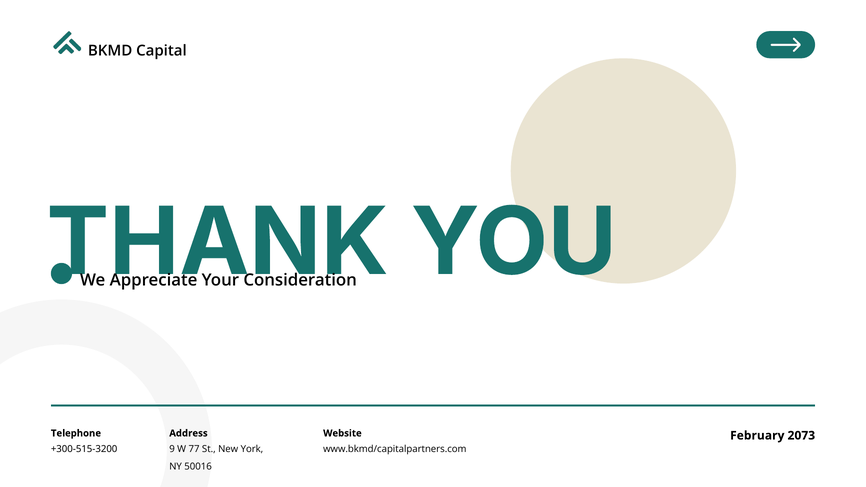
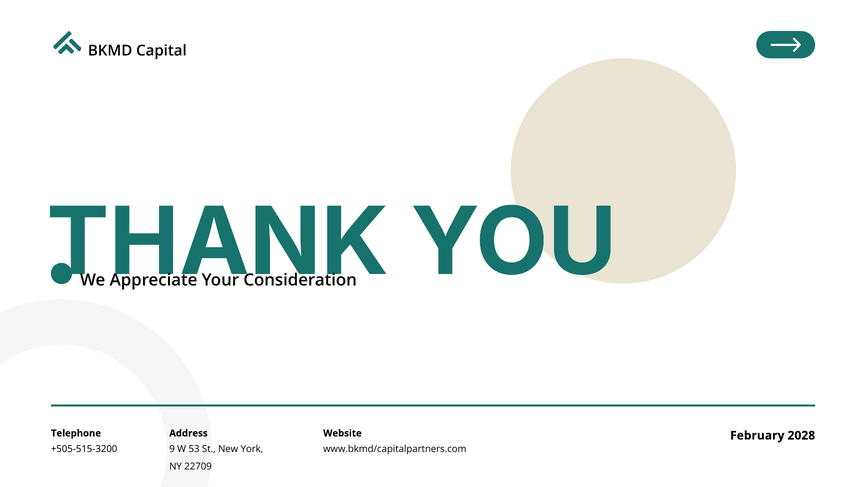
2073: 2073 -> 2028 (801, 436)
77: 77 -> 53 (194, 449)
+300-515-3200: +300-515-3200 -> +505-515-3200 (84, 449)
50016: 50016 -> 22709 (198, 467)
